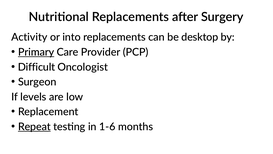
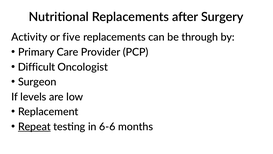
into: into -> five (71, 37)
desktop: desktop -> through (200, 37)
Primary underline: present -> none (36, 52)
1-6: 1-6 -> 6-6 (107, 126)
